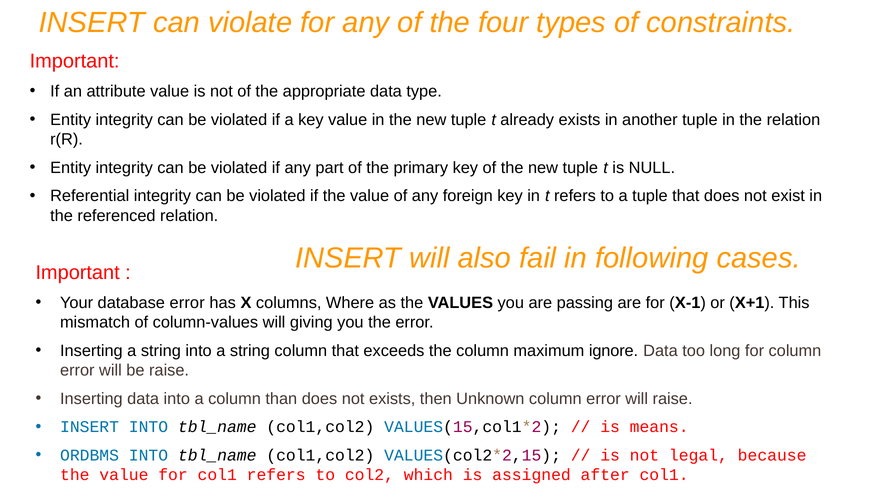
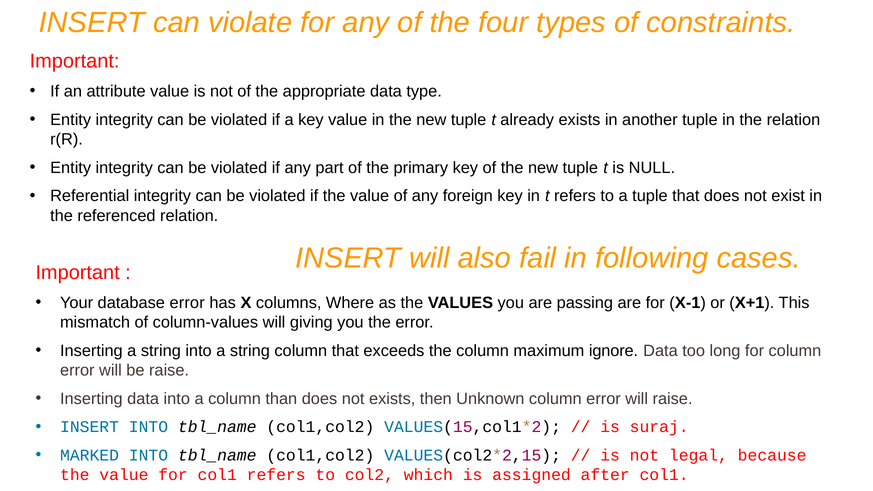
means: means -> suraj (659, 427)
ORDBMS: ORDBMS -> MARKED (90, 455)
